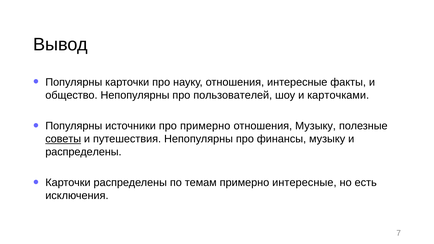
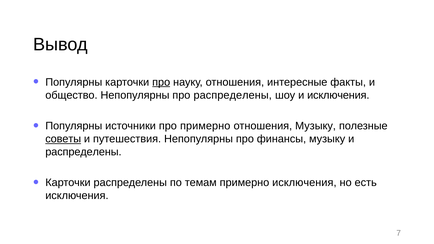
про underline: none -> present (161, 82)
про пользователей: пользователей -> распределены (233, 95)
и карточками: карточками -> исключения (338, 95)
примерно интересные: интересные -> исключения (304, 183)
